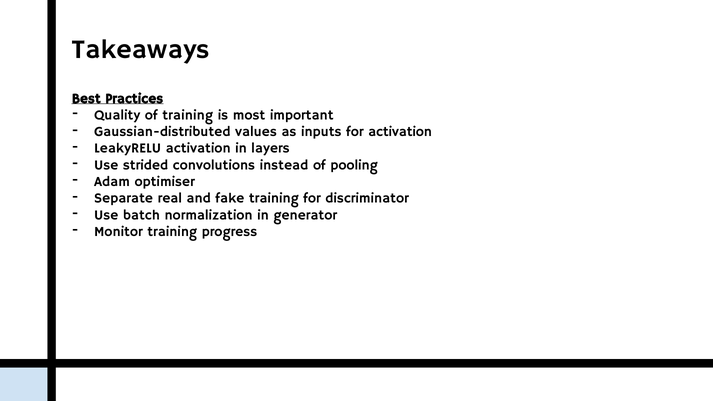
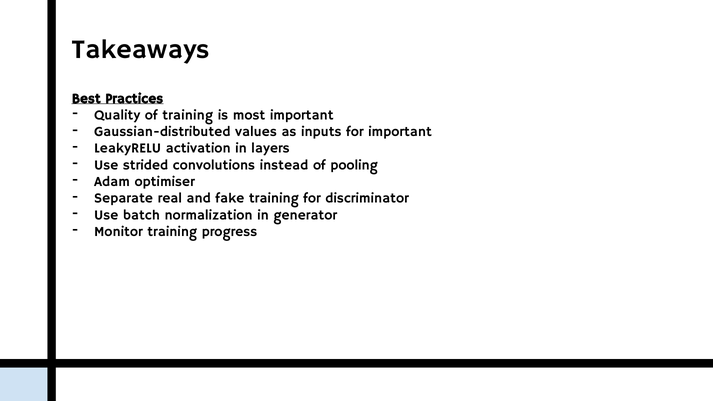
for activation: activation -> important (400, 132)
